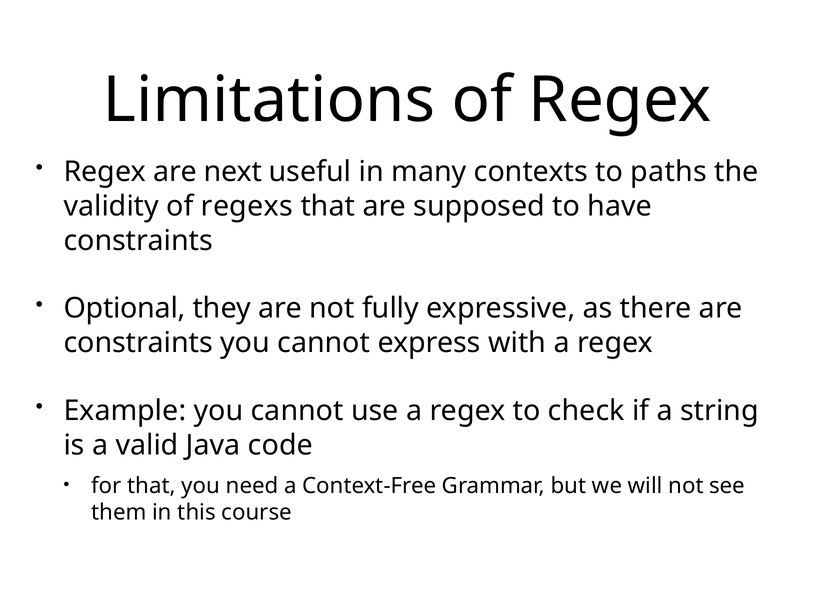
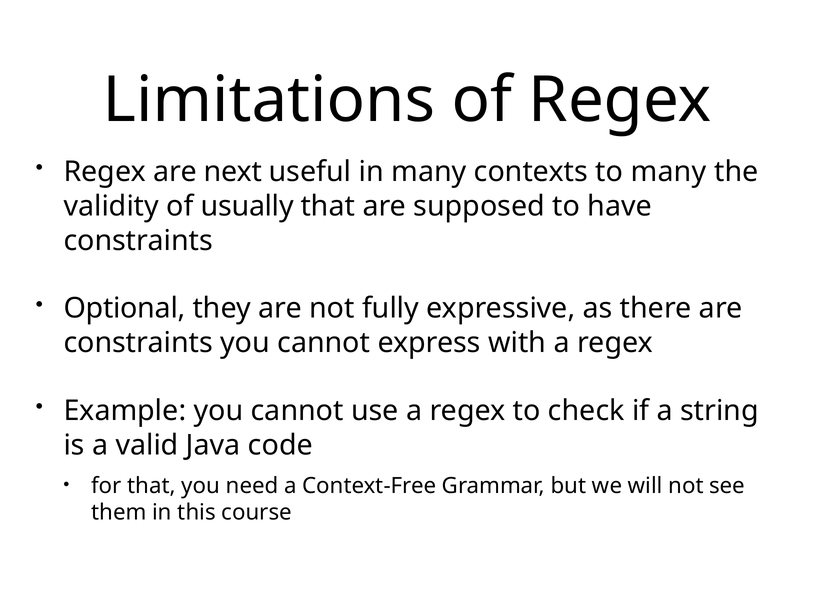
to paths: paths -> many (669, 171)
regexs: regexs -> usually (247, 206)
